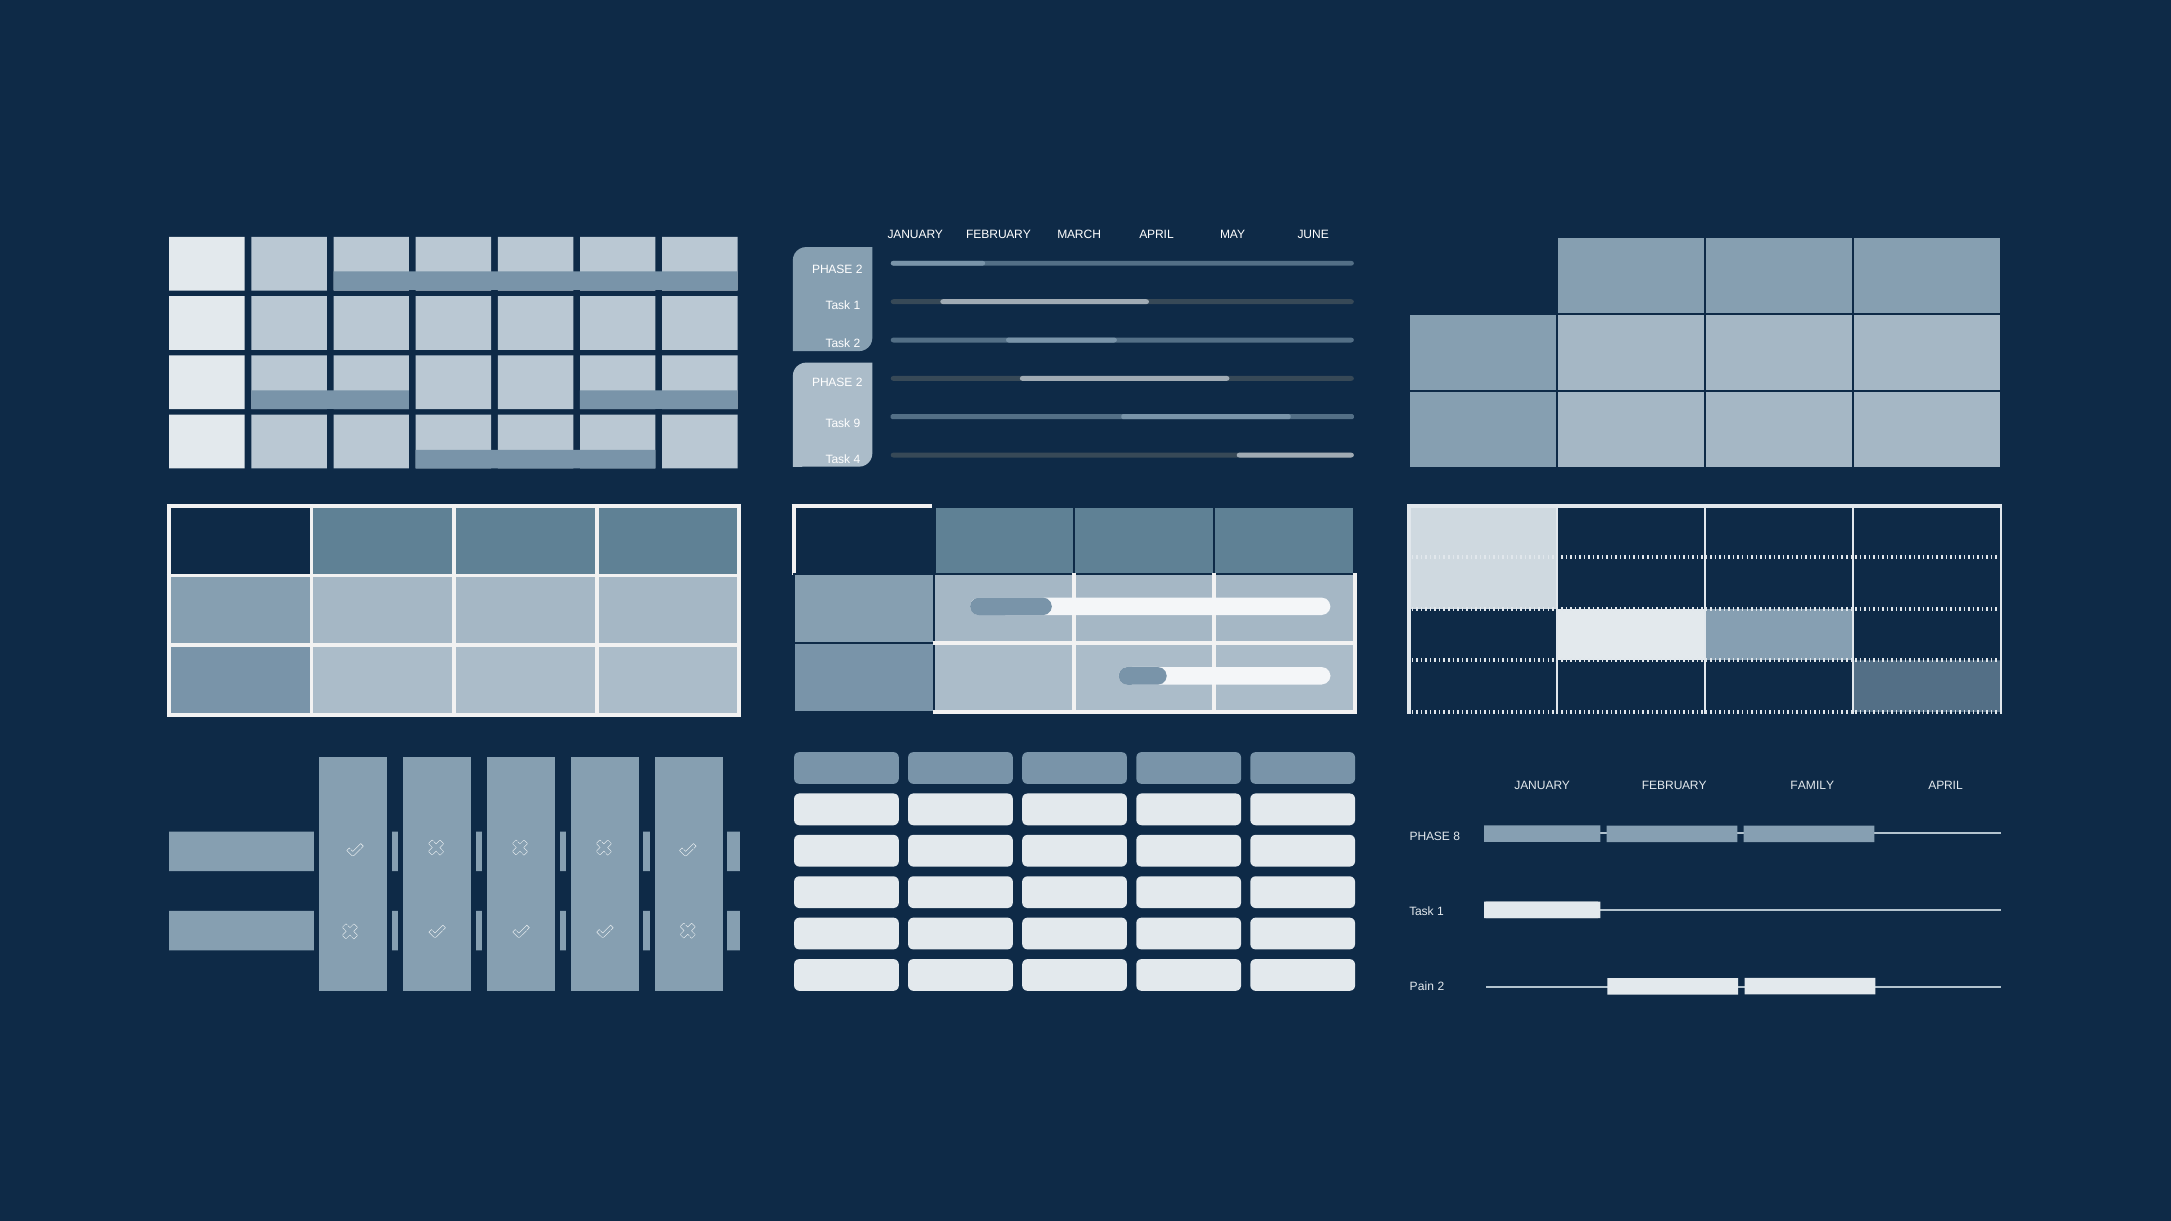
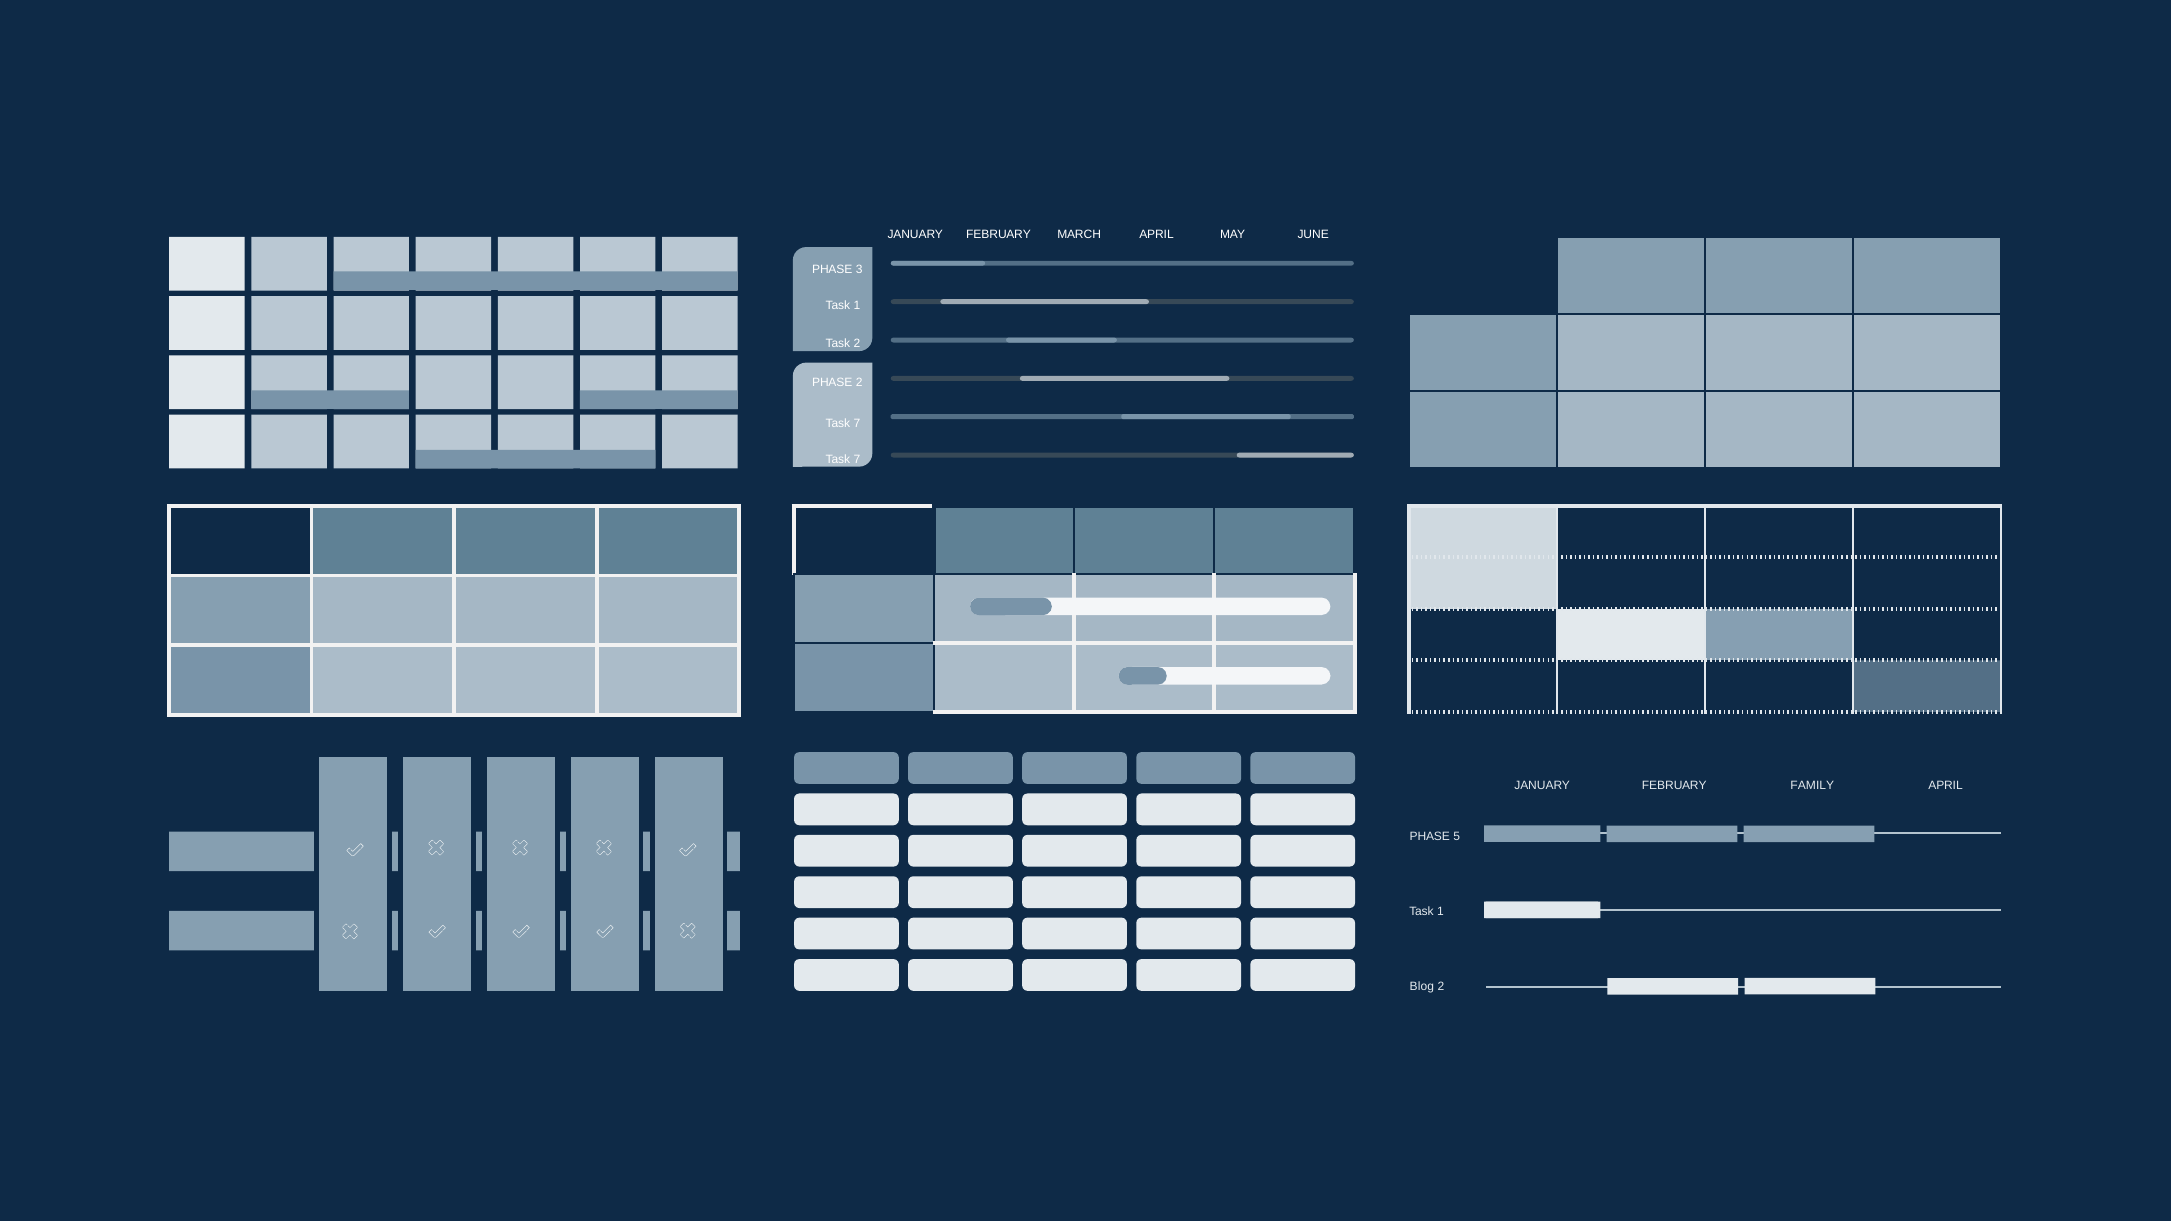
2: 2 -> 3 (859, 269)
9: 9 -> 7 (857, 424)
4: 4 -> 7 (857, 460)
8: 8 -> 5 (1457, 836)
Pain: Pain -> Blog (1422, 987)
